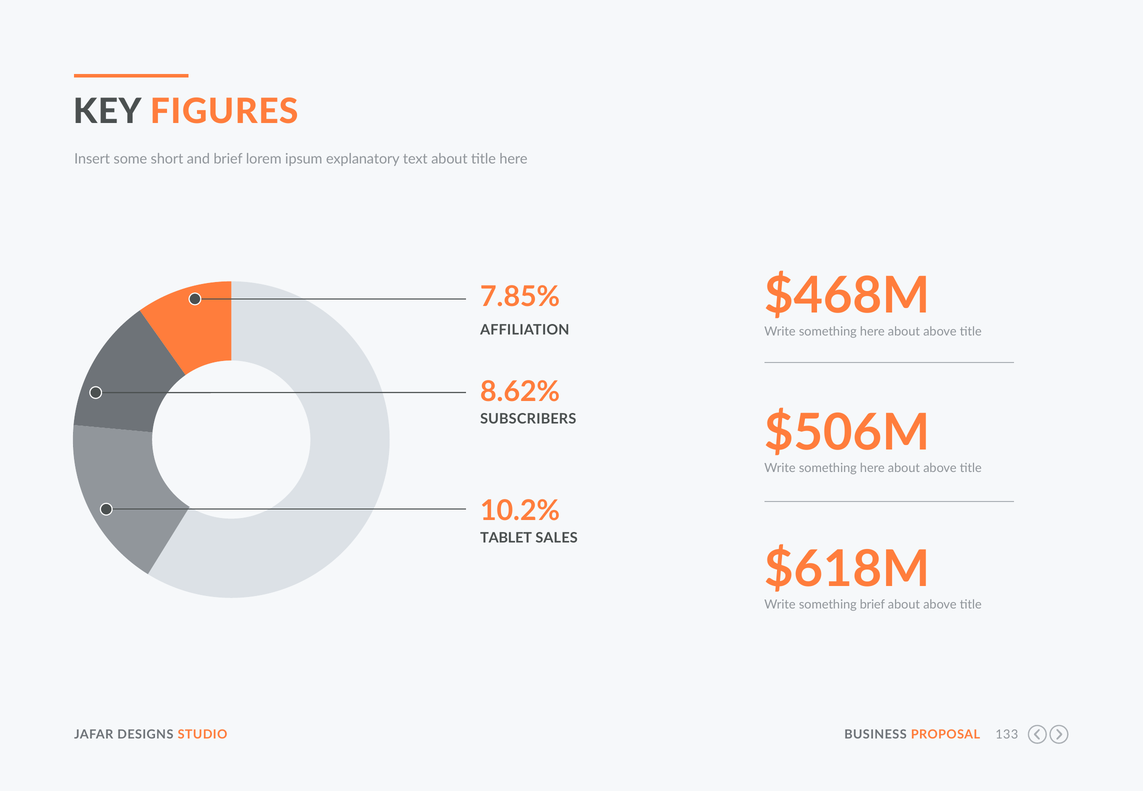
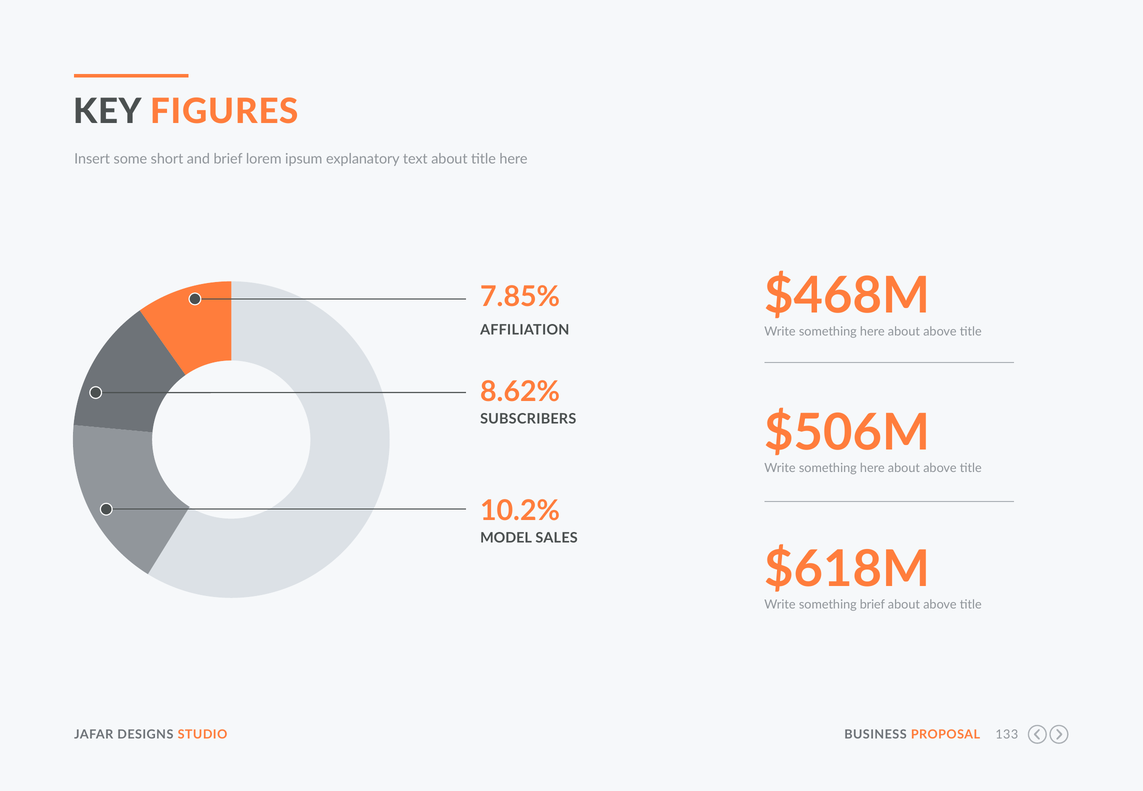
TABLET: TABLET -> MODEL (506, 538)
